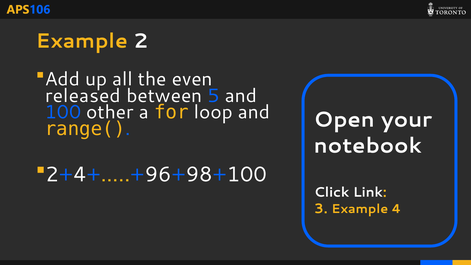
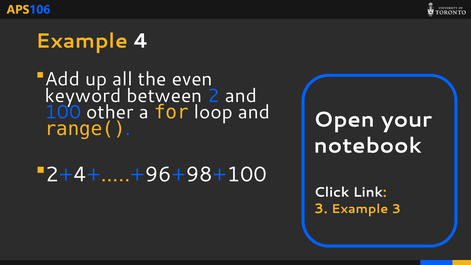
2: 2 -> 4 (141, 41)
released: released -> keyword (83, 96)
5: 5 -> 2 (214, 96)
Example 4: 4 -> 3 (396, 209)
